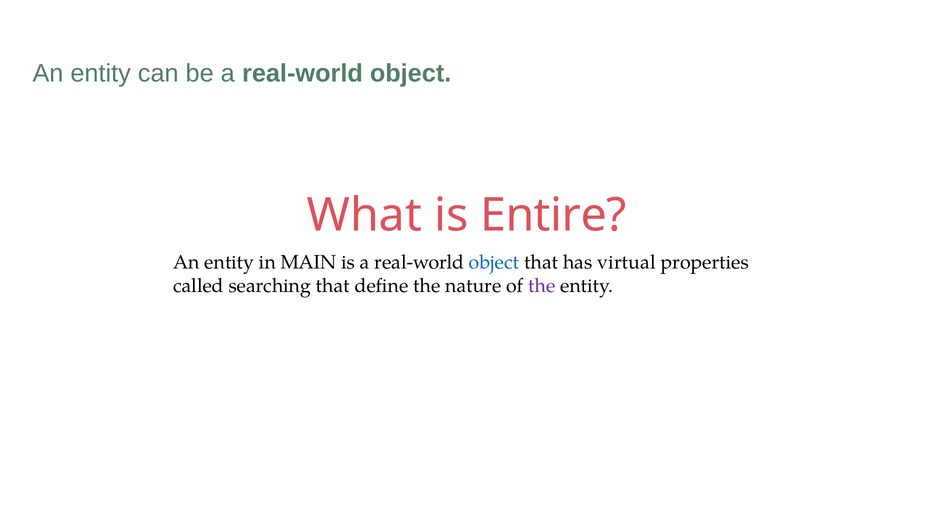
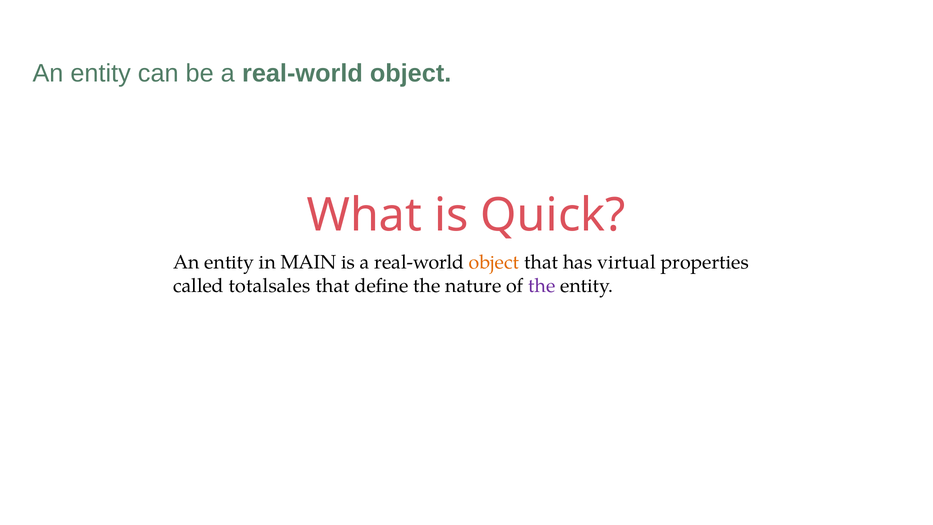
Entire: Entire -> Quick (553, 215)
object colour: blue -> orange (494, 262)
searching: searching -> totalsales (270, 286)
